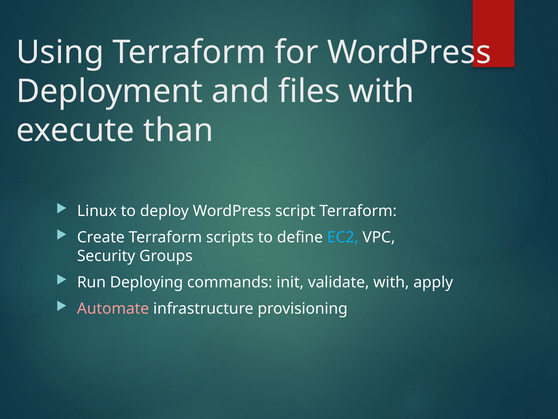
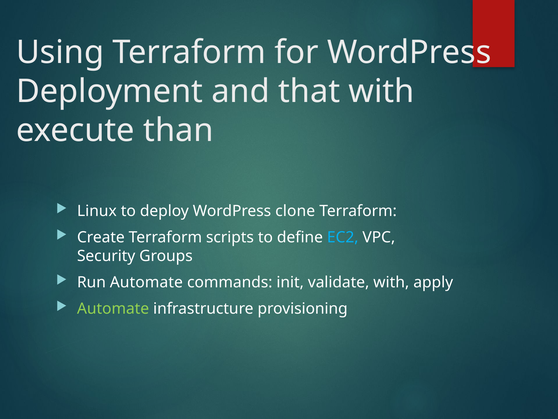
files: files -> that (309, 91)
script: script -> clone (295, 211)
Run Deploying: Deploying -> Automate (146, 282)
Automate colour: pink -> light green (113, 308)
